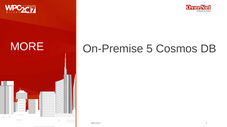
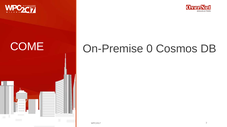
MORE: MORE -> COME (27, 47)
5: 5 -> 0 (150, 49)
